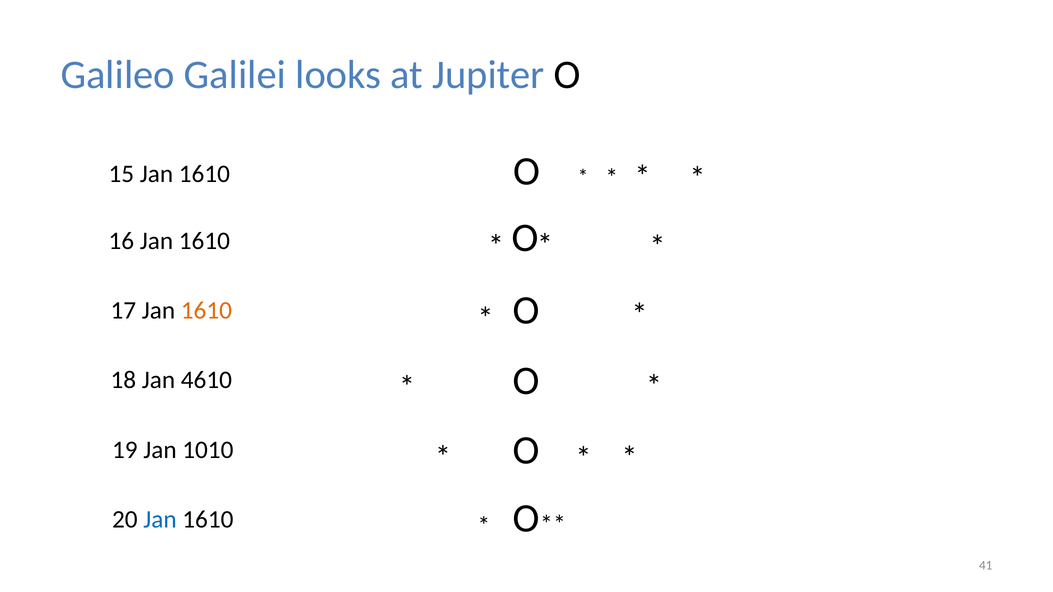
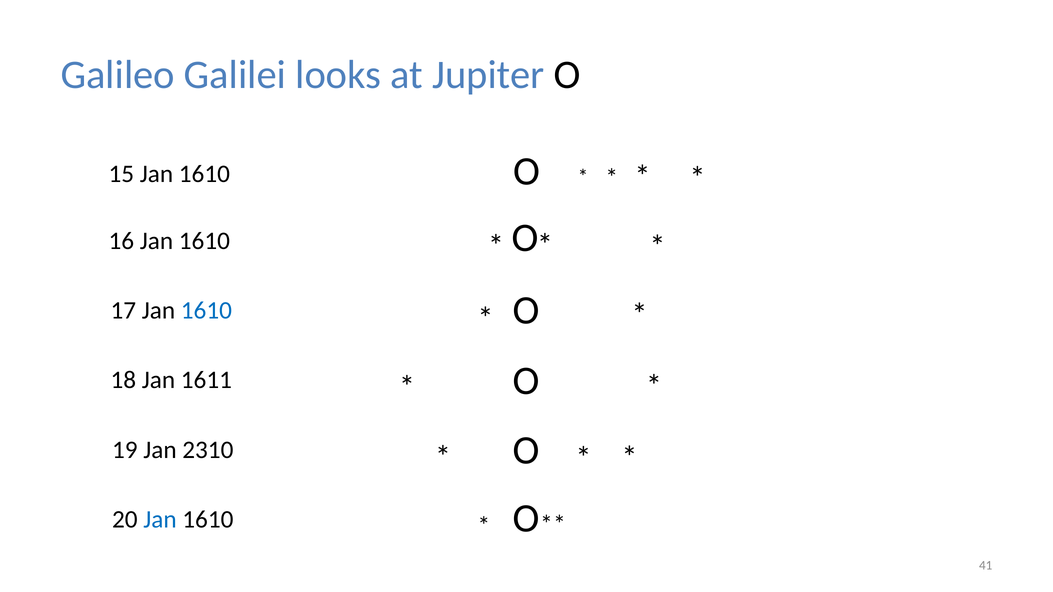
1610 colour: orange -> blue (206, 311)
4610: 4610 -> 1611 (206, 380)
1010: 1010 -> 2310 (208, 450)
